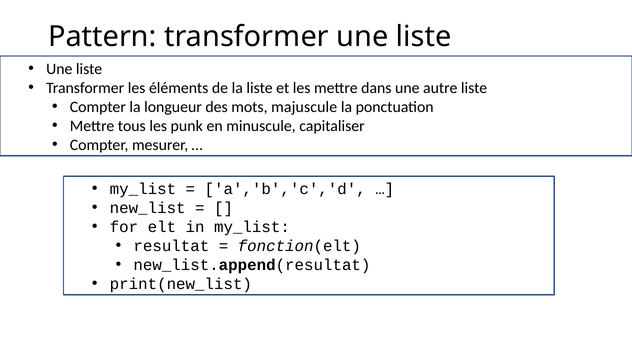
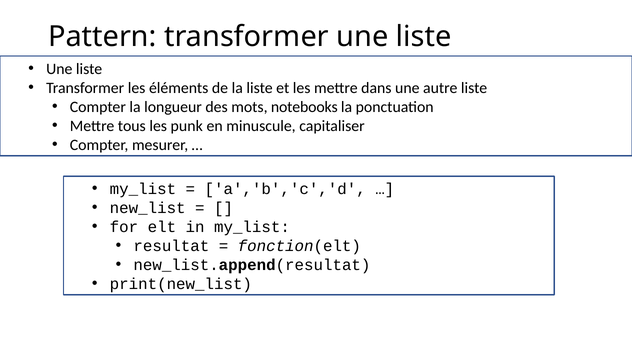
majuscule: majuscule -> notebooks (304, 107)
